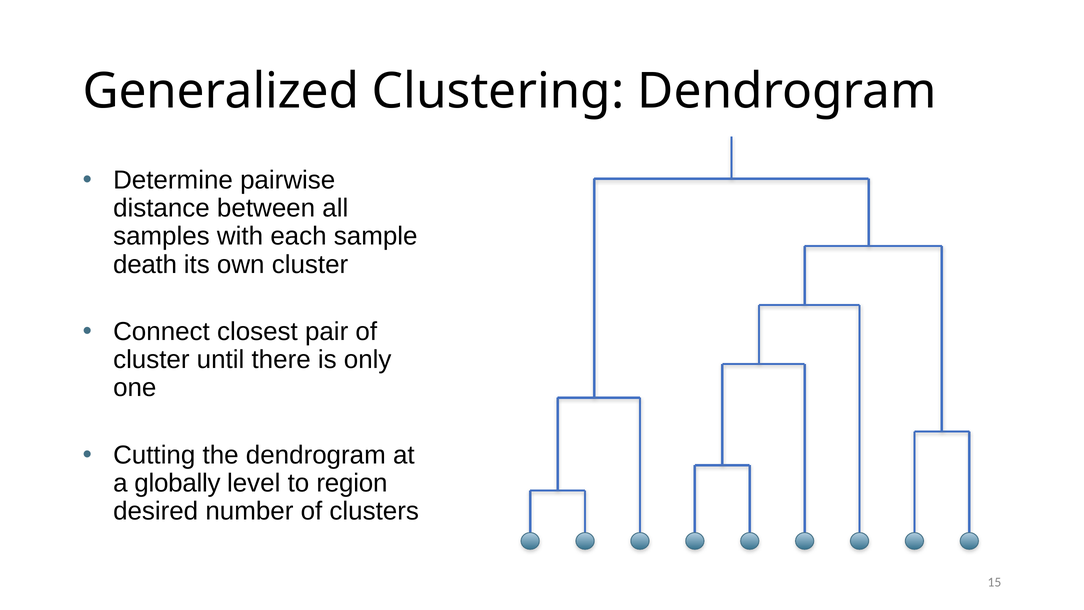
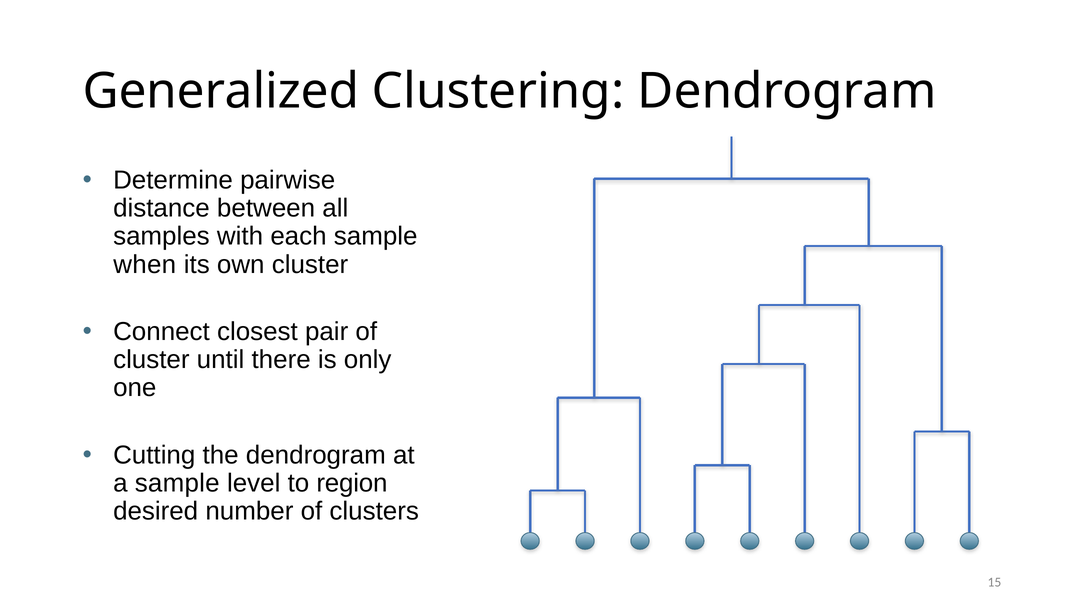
death: death -> when (145, 264)
a globally: globally -> sample (177, 483)
